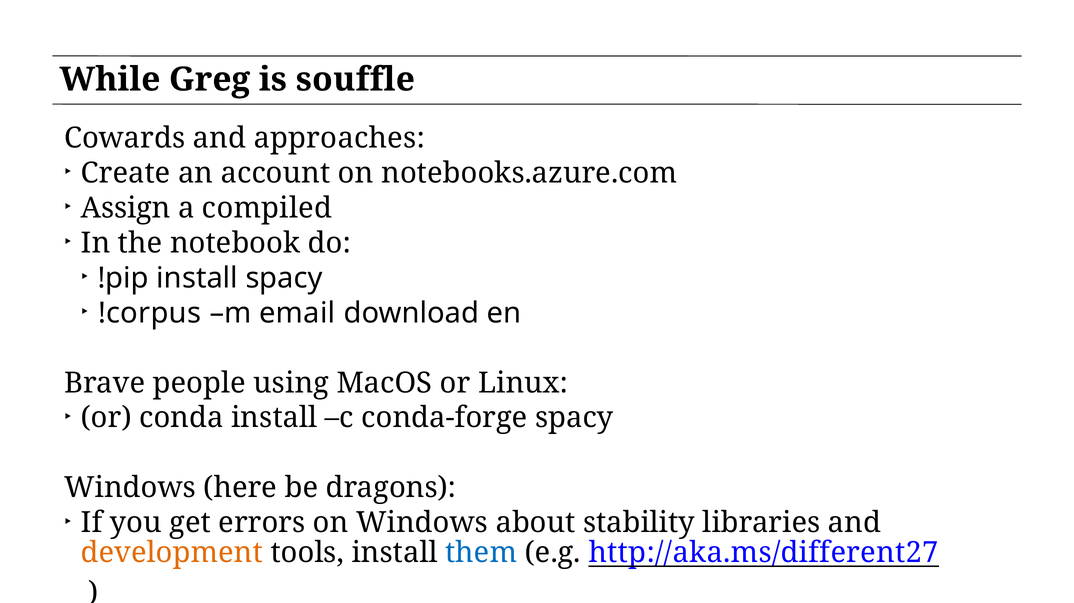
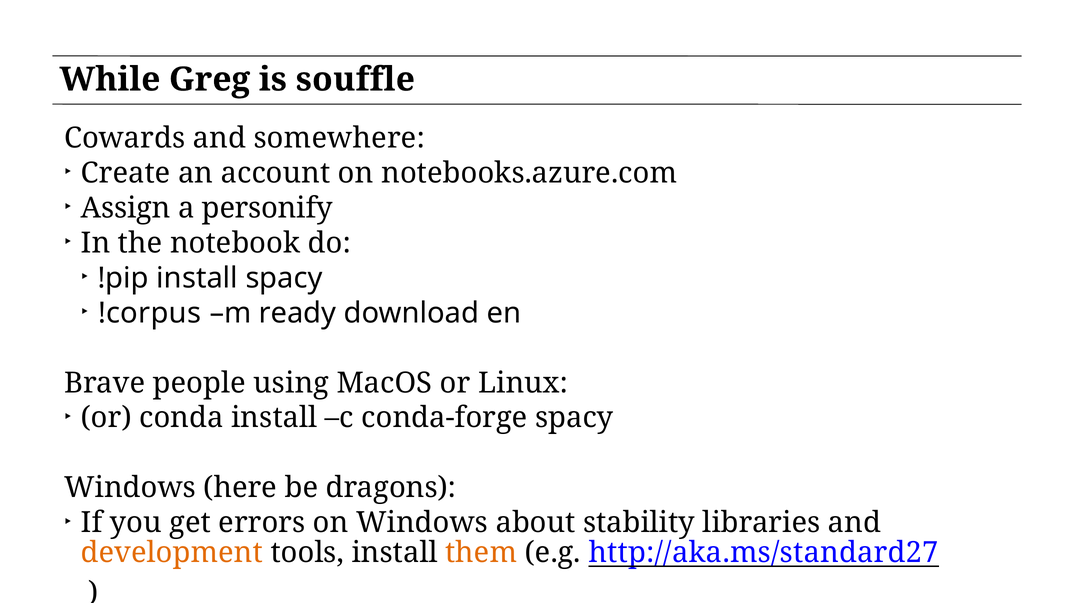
approaches: approaches -> somewhere (339, 138)
compiled: compiled -> personify (267, 208)
email: email -> ready (298, 313)
them colour: blue -> orange (481, 553)
http://aka.ms/different27: http://aka.ms/different27 -> http://aka.ms/standard27 (764, 553)
